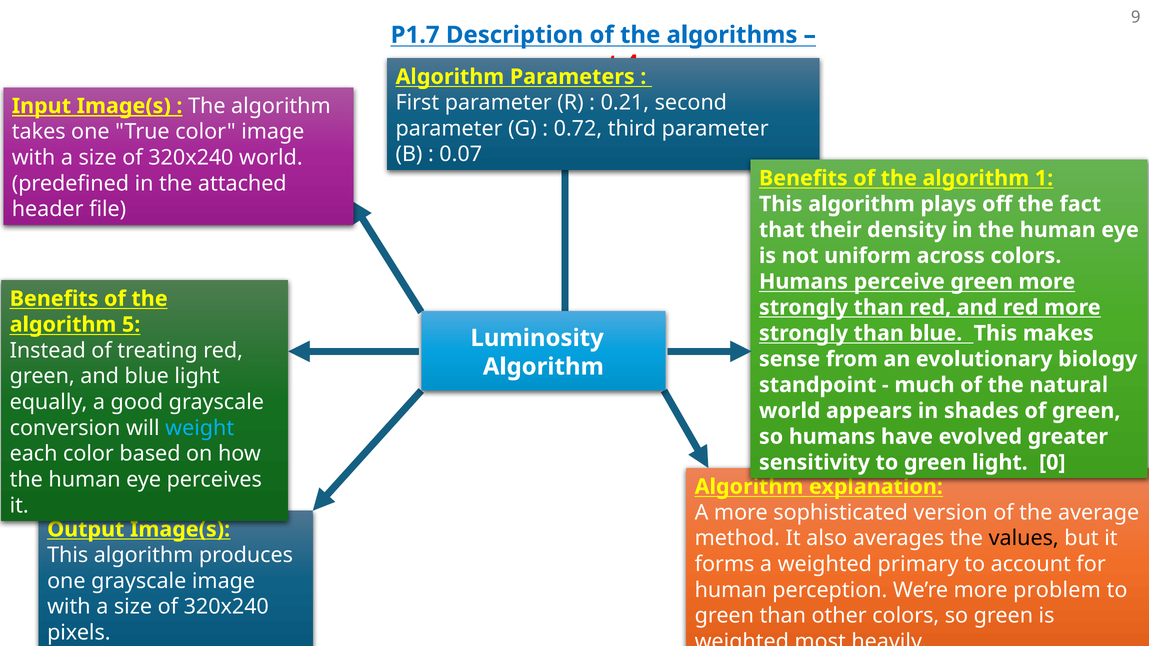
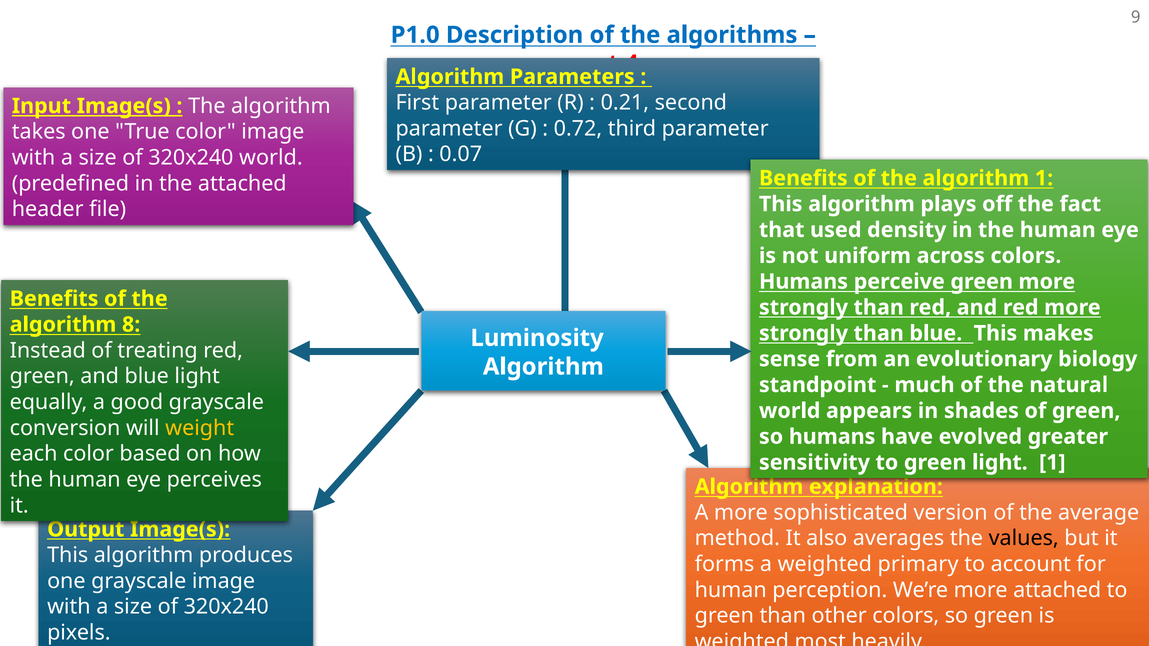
P1.7: P1.7 -> P1.0 (415, 35)
their: their -> used (836, 230)
5: 5 -> 8 (131, 325)
weight colour: light blue -> yellow (200, 428)
light 0: 0 -> 1 (1052, 463)
more problem: problem -> attached (1057, 590)
